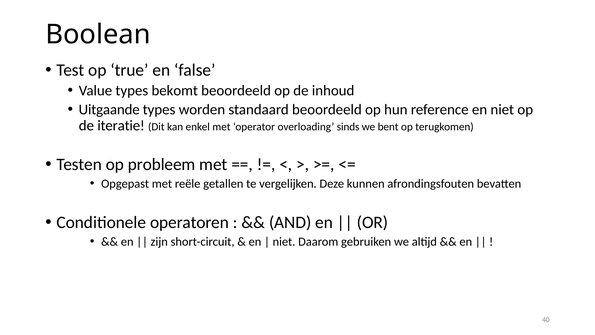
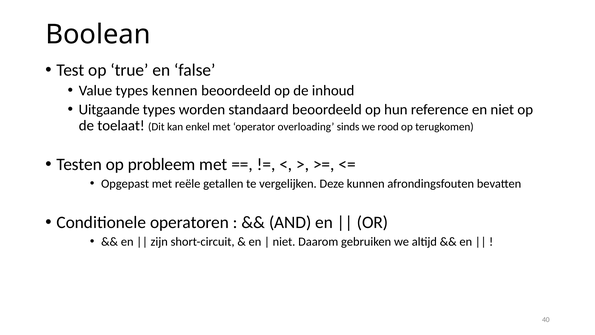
bekomt: bekomt -> kennen (175, 90)
iteratie: iteratie -> toelaat (121, 126)
bent: bent -> rood (388, 127)
